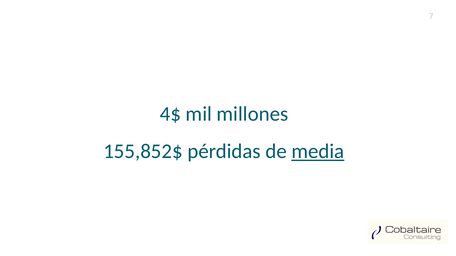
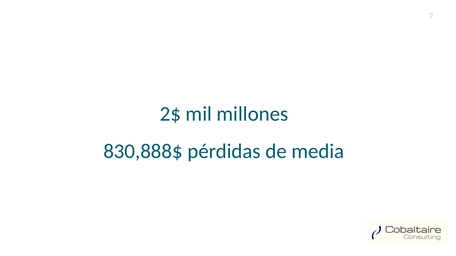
4$: 4$ -> 2$ (170, 114)
155,852$: 155,852$ -> 830,888$ (143, 152)
media underline: present -> none (318, 152)
